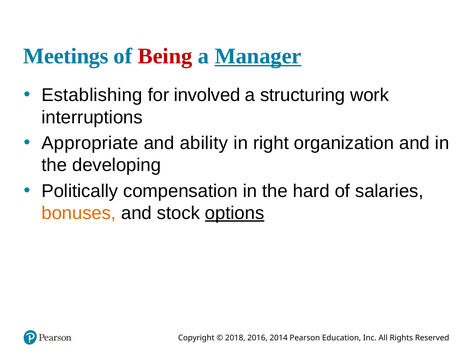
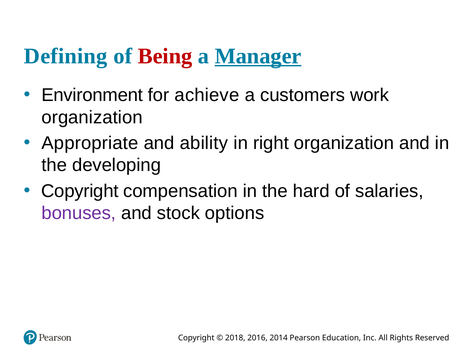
Meetings: Meetings -> Defining (66, 56)
Establishing: Establishing -> Environment (92, 95)
involved: involved -> achieve (207, 95)
structuring: structuring -> customers (303, 95)
interruptions: interruptions -> organization (92, 117)
Politically: Politically -> Copyright (80, 191)
bonuses colour: orange -> purple (79, 213)
options underline: present -> none (235, 213)
